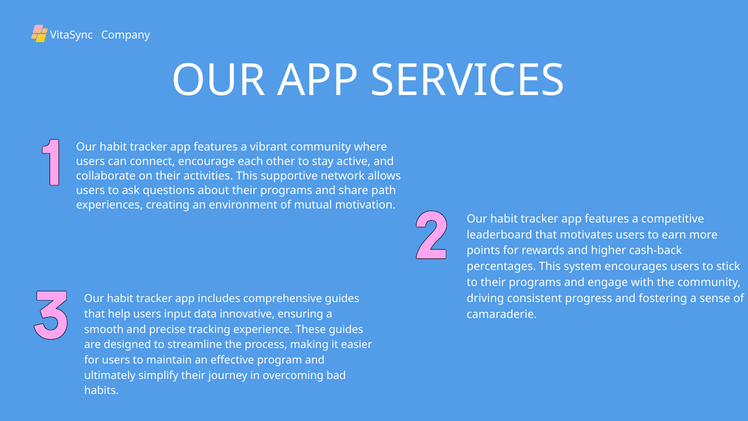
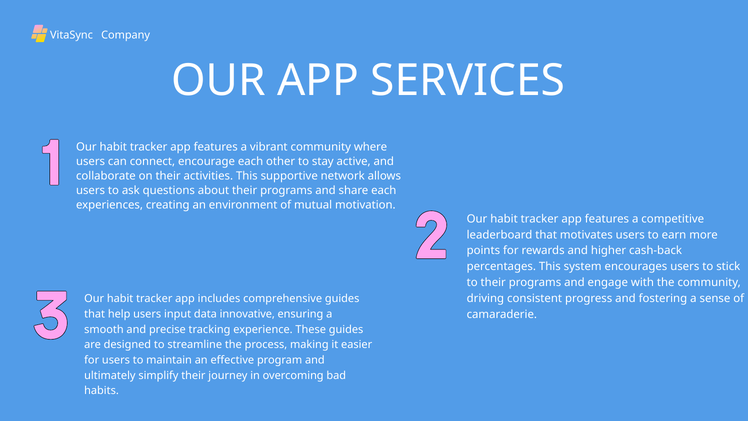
share path: path -> each (384, 190)
